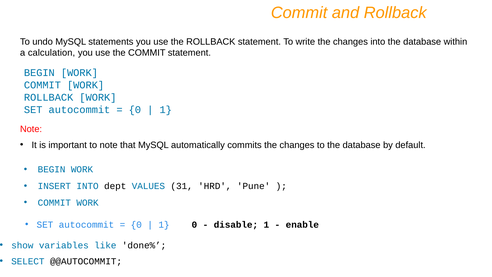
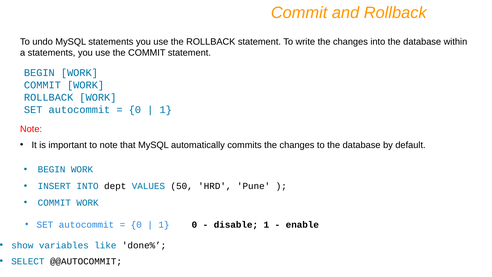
a calculation: calculation -> statements (52, 53)
31: 31 -> 50 (182, 186)
